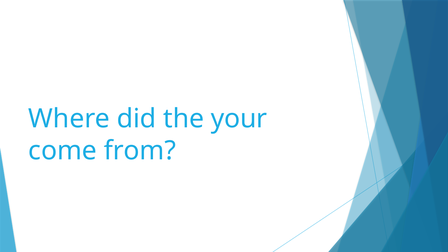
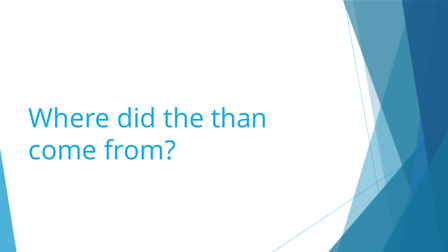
your: your -> than (239, 119)
